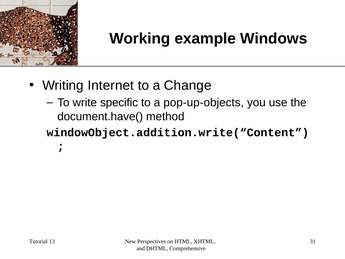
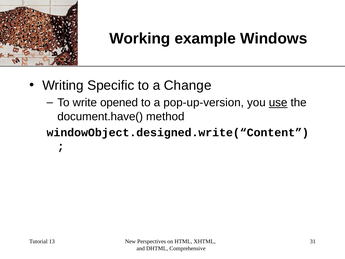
Internet: Internet -> Specific (111, 85)
specific: specific -> opened (119, 103)
pop-up-objects: pop-up-objects -> pop-up-version (204, 103)
use underline: none -> present (278, 103)
windowObject.addition.write(“Content: windowObject.addition.write(“Content -> windowObject.designed.write(“Content (178, 132)
